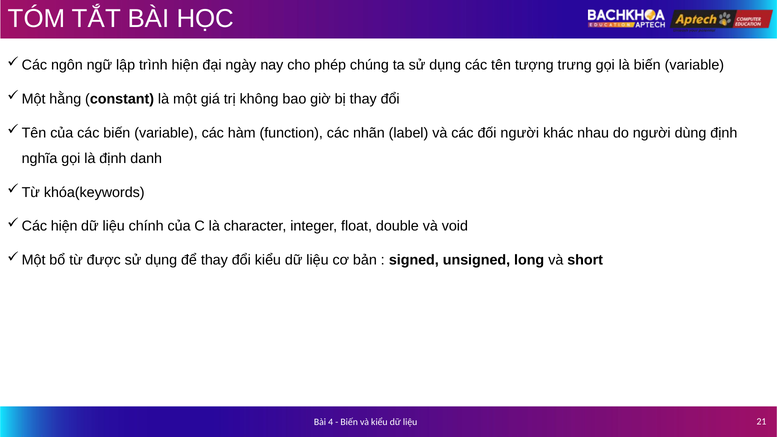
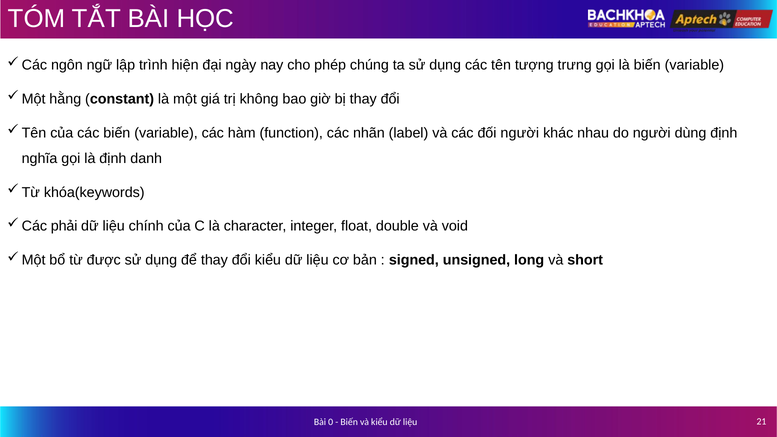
hiện: hiện -> phải (64, 226)
4: 4 -> 0 (331, 422)
